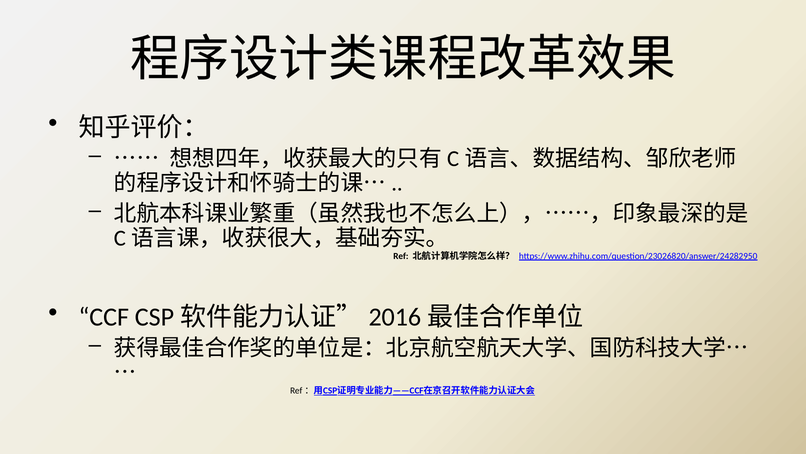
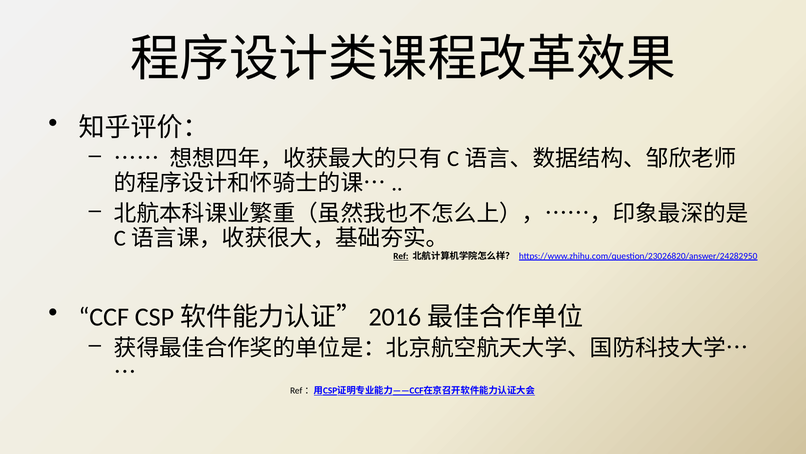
Ref underline: none -> present (401, 256)
